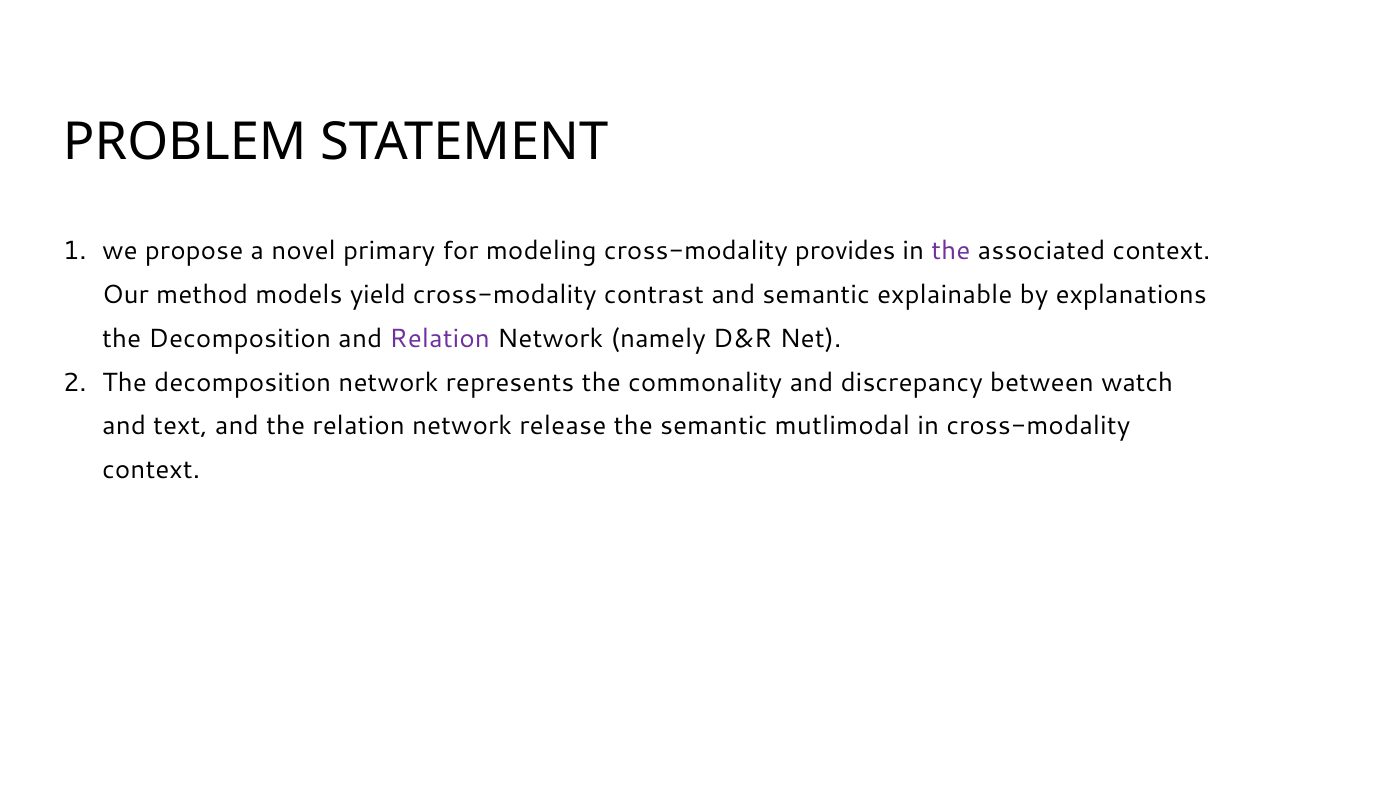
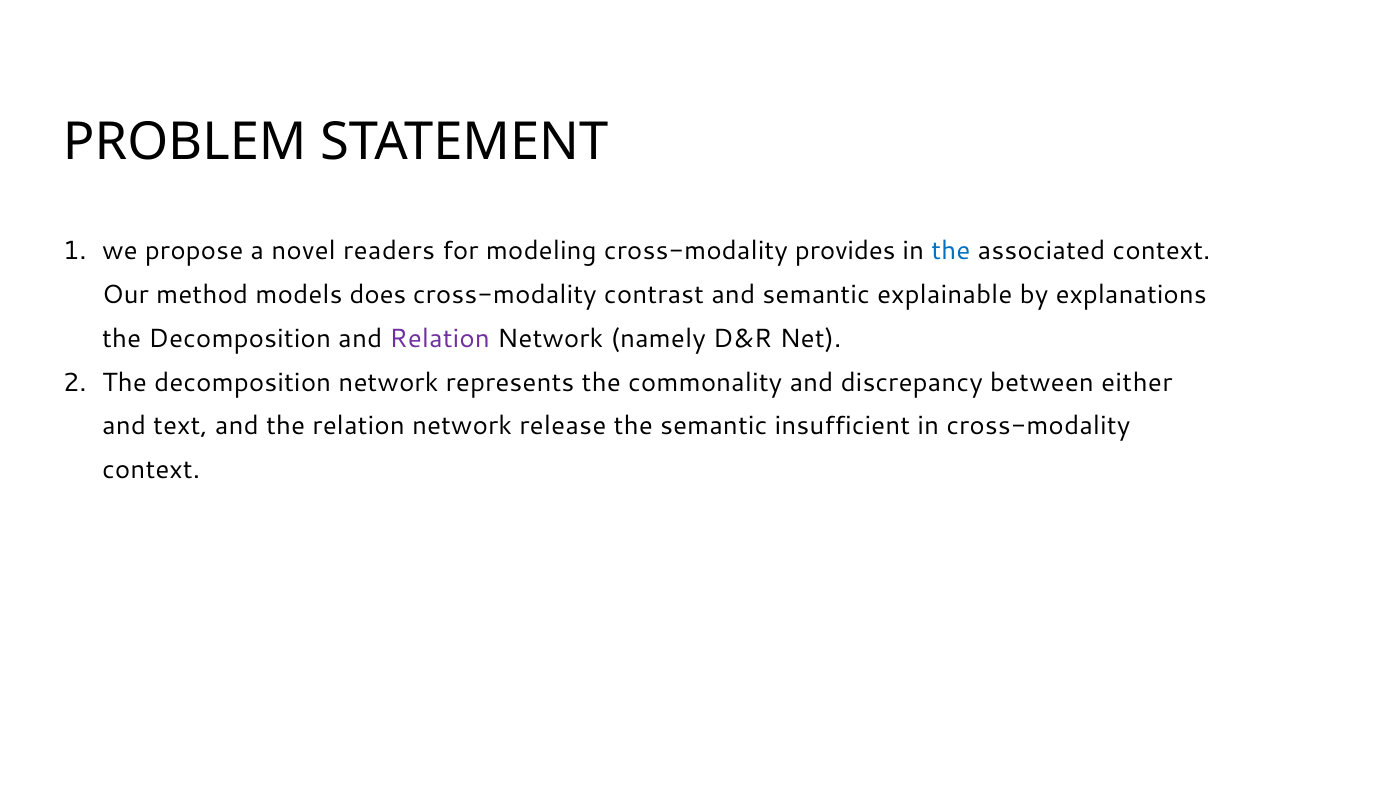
primary: primary -> readers (389, 251)
the colour: purple -> blue (951, 251)
yield: yield -> does (378, 295)
watch: watch -> either (1137, 382)
mutlimodal: mutlimodal -> insufficient (842, 426)
